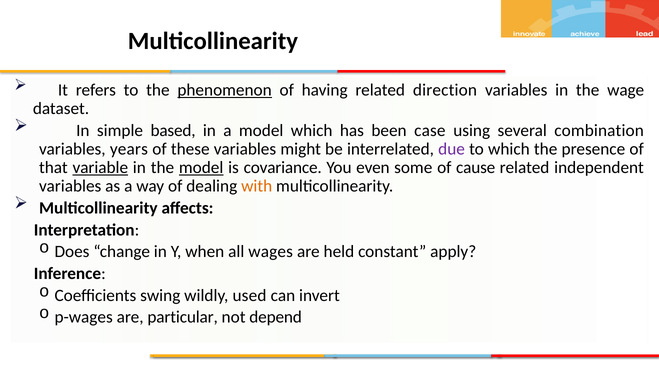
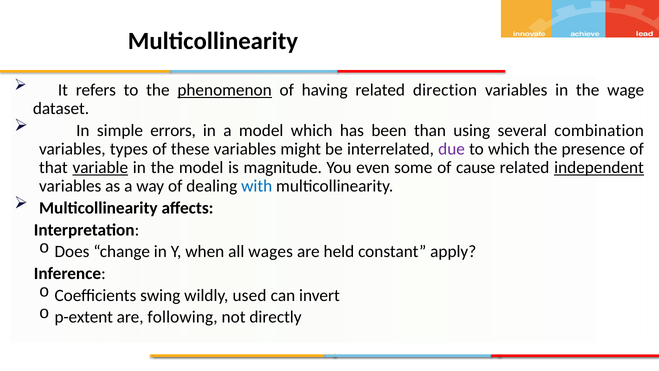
based: based -> errors (173, 130)
case: case -> than (430, 130)
years: years -> types (129, 149)
model underline: present -> none (201, 168)
covariance: covariance -> magnitude (283, 168)
independent underline: none -> present (599, 168)
with colour: orange -> blue (257, 186)
p-wages: p-wages -> p-extent (84, 317)
particular: particular -> following (183, 317)
depend: depend -> directly (276, 317)
